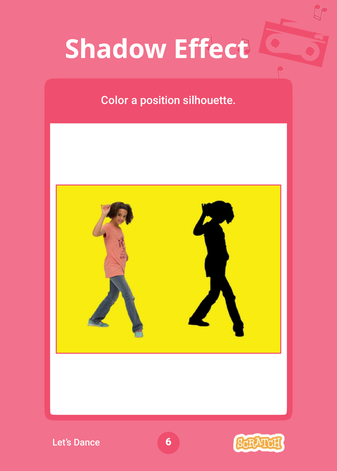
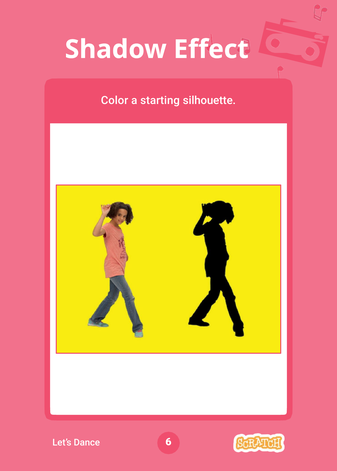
position: position -> starting (160, 101)
